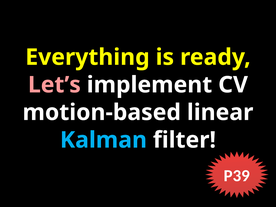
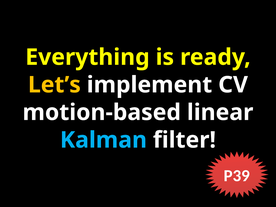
Let’s colour: pink -> yellow (54, 85)
